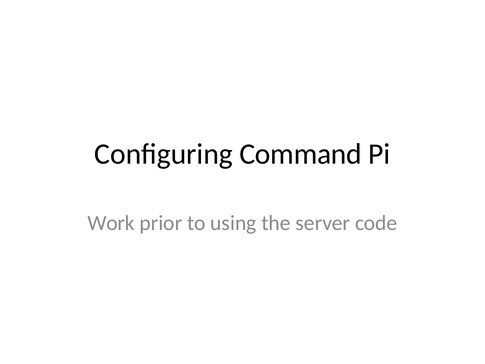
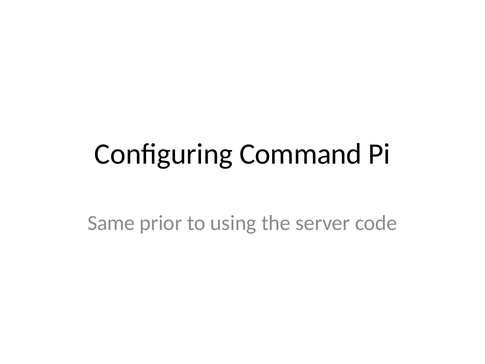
Work: Work -> Same (111, 223)
